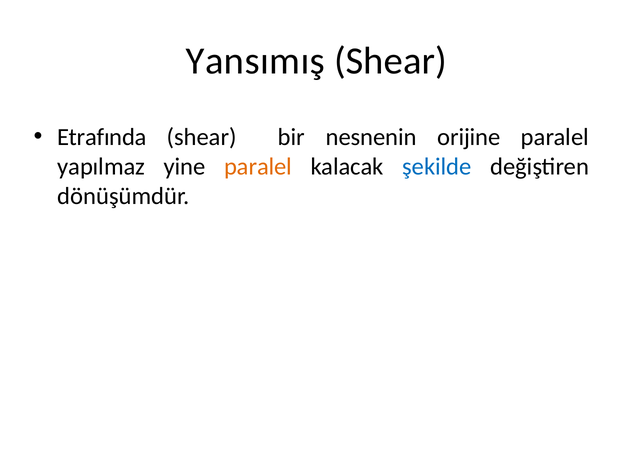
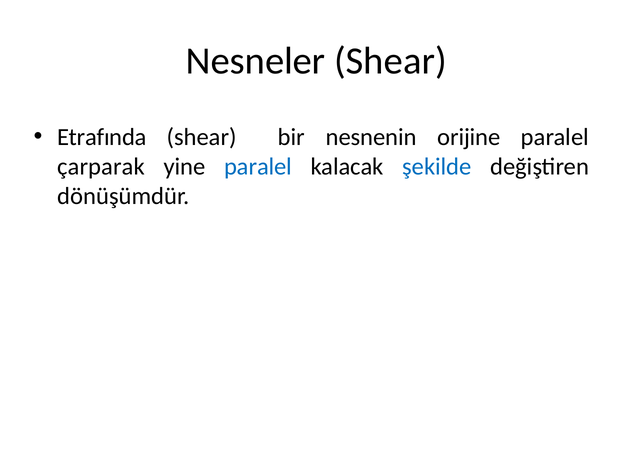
Yansımış: Yansımış -> Nesneler (256, 61)
yapılmaz: yapılmaz -> çarparak (101, 167)
paralel colour: orange -> blue (258, 167)
